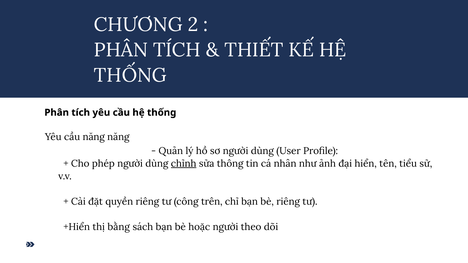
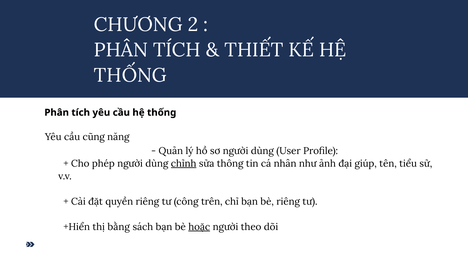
cầu năng: năng -> cũng (94, 137)
hiển: hiển -> giúp (366, 164)
hoặc underline: none -> present (199, 227)
